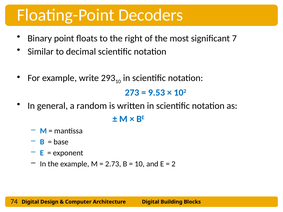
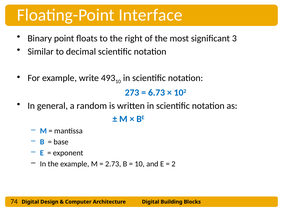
Decoders: Decoders -> Interface (151, 15)
7: 7 -> 3 (234, 38)
293: 293 -> 493 (108, 78)
9.53: 9.53 -> 6.73 (157, 93)
